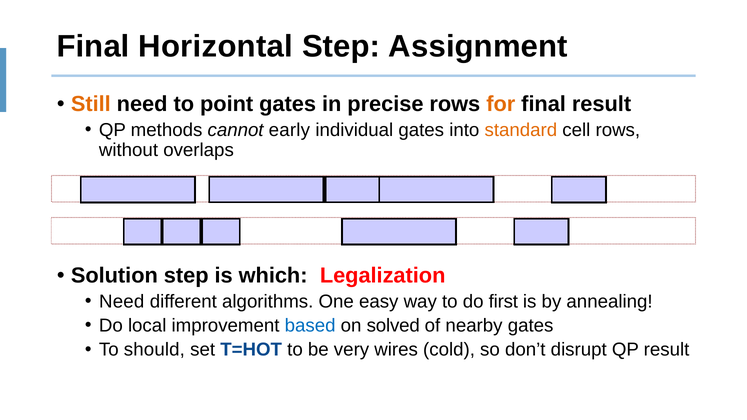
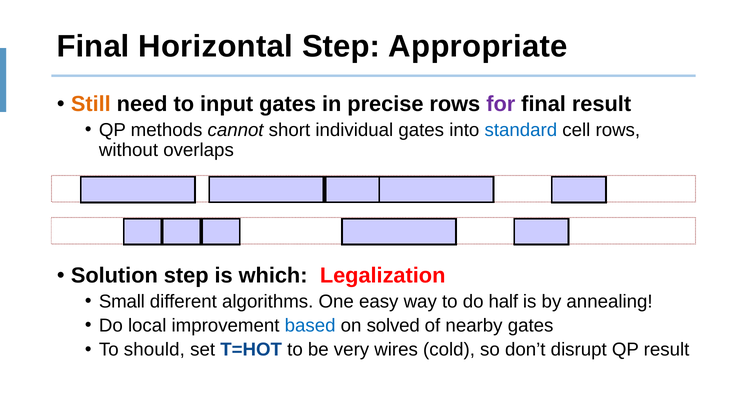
Assignment: Assignment -> Appropriate (478, 47)
point: point -> input (227, 104)
for colour: orange -> purple (501, 104)
early: early -> short (289, 130)
standard colour: orange -> blue (521, 130)
Need: Need -> Small (122, 302)
first: first -> half (503, 302)
